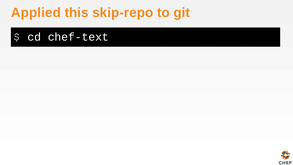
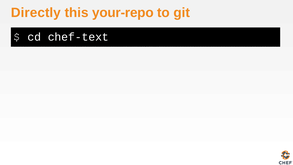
Applied: Applied -> Directly (36, 13)
skip-repo: skip-repo -> your-repo (123, 13)
